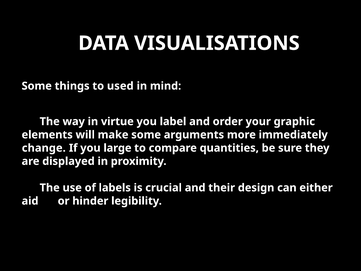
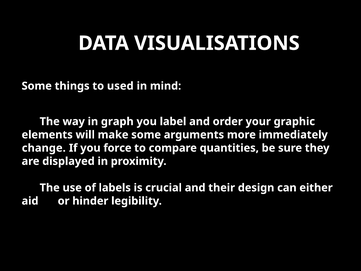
virtue: virtue -> graph (117, 121)
large: large -> force (117, 148)
